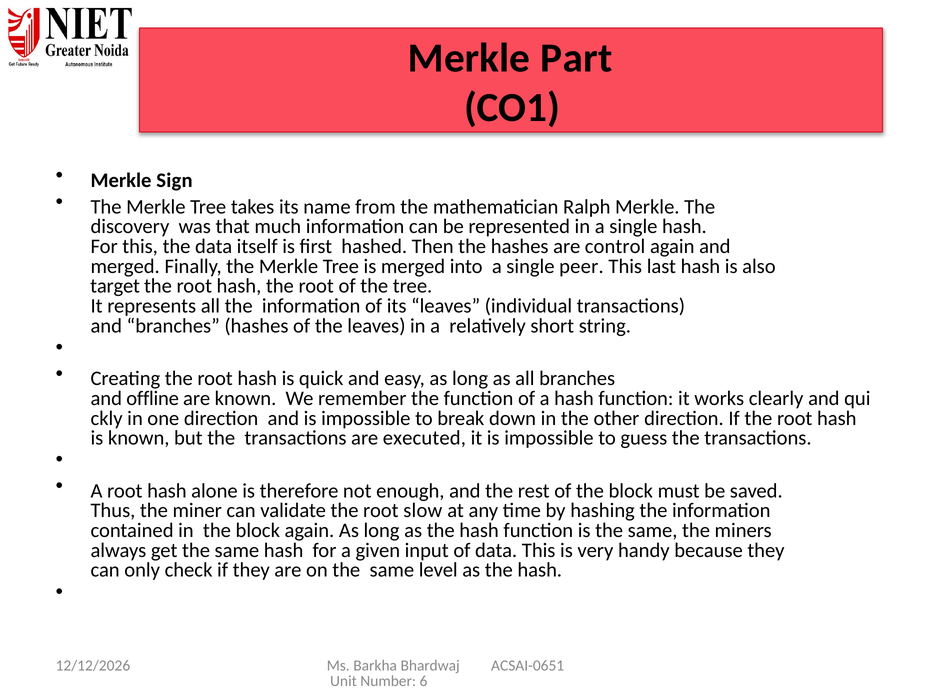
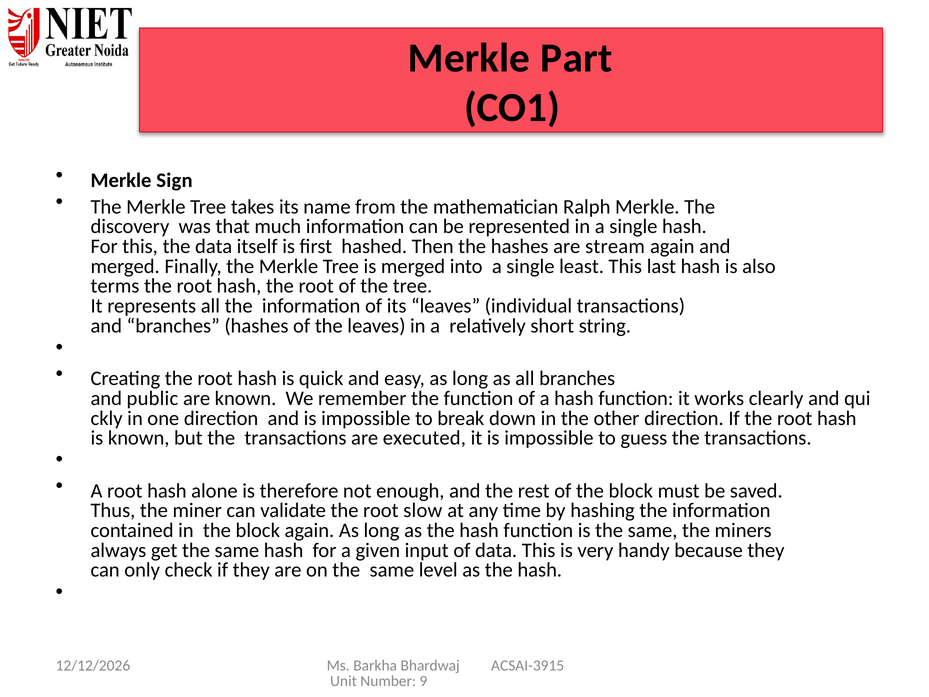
control: control -> stream (615, 246)
peer: peer -> least (582, 266)
target: target -> terms (115, 286)
offline: offline -> public (152, 398)
ACSAI-0651: ACSAI-0651 -> ACSAI-3915 (528, 665)
6: 6 -> 9 (423, 681)
